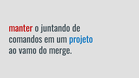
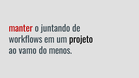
comandos: comandos -> workflows (26, 40)
projeto colour: blue -> black (81, 40)
merge: merge -> menos (60, 51)
